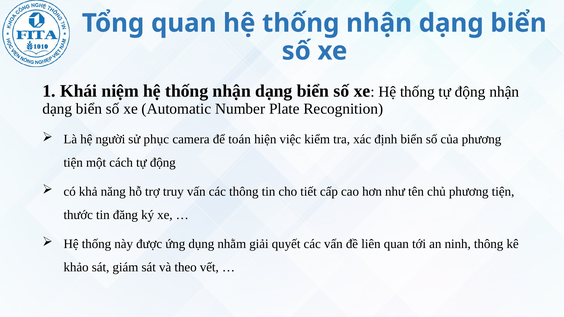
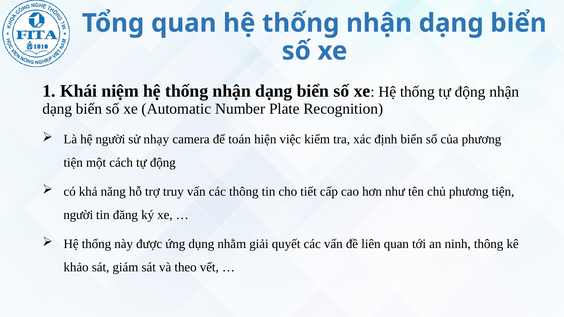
phục: phục -> nhạy (156, 139)
thước: thước -> người (78, 215)
